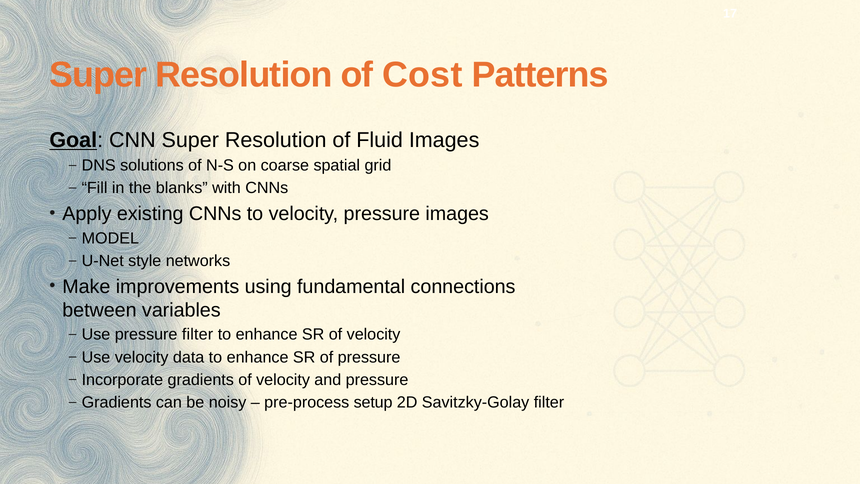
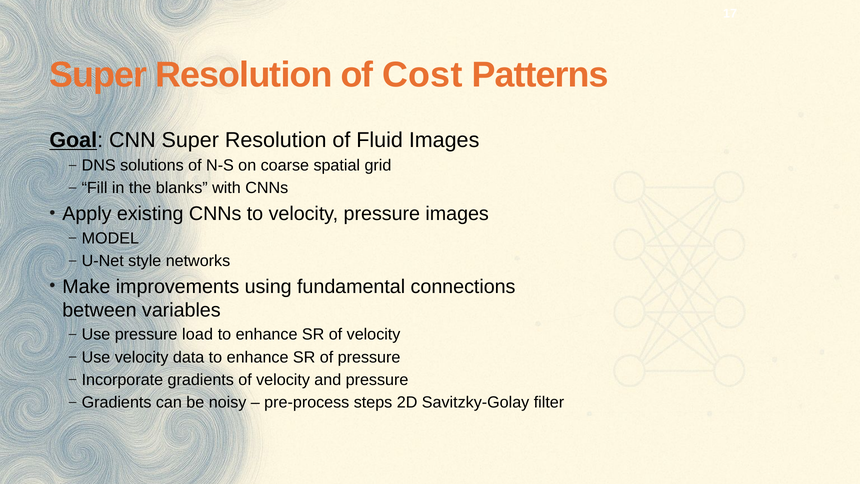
pressure filter: filter -> load (198, 334)
setup: setup -> steps (373, 402)
